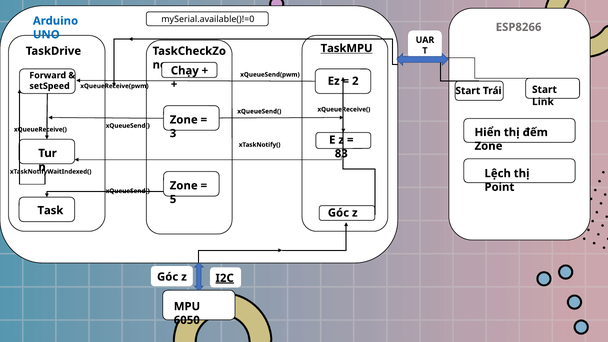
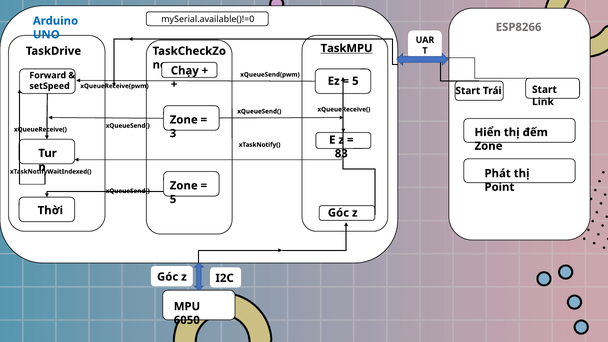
2: 2 -> 5 (355, 81)
Lệch: Lệch -> Phát (498, 173)
Task: Task -> Thời (50, 210)
I2C underline: present -> none (225, 278)
